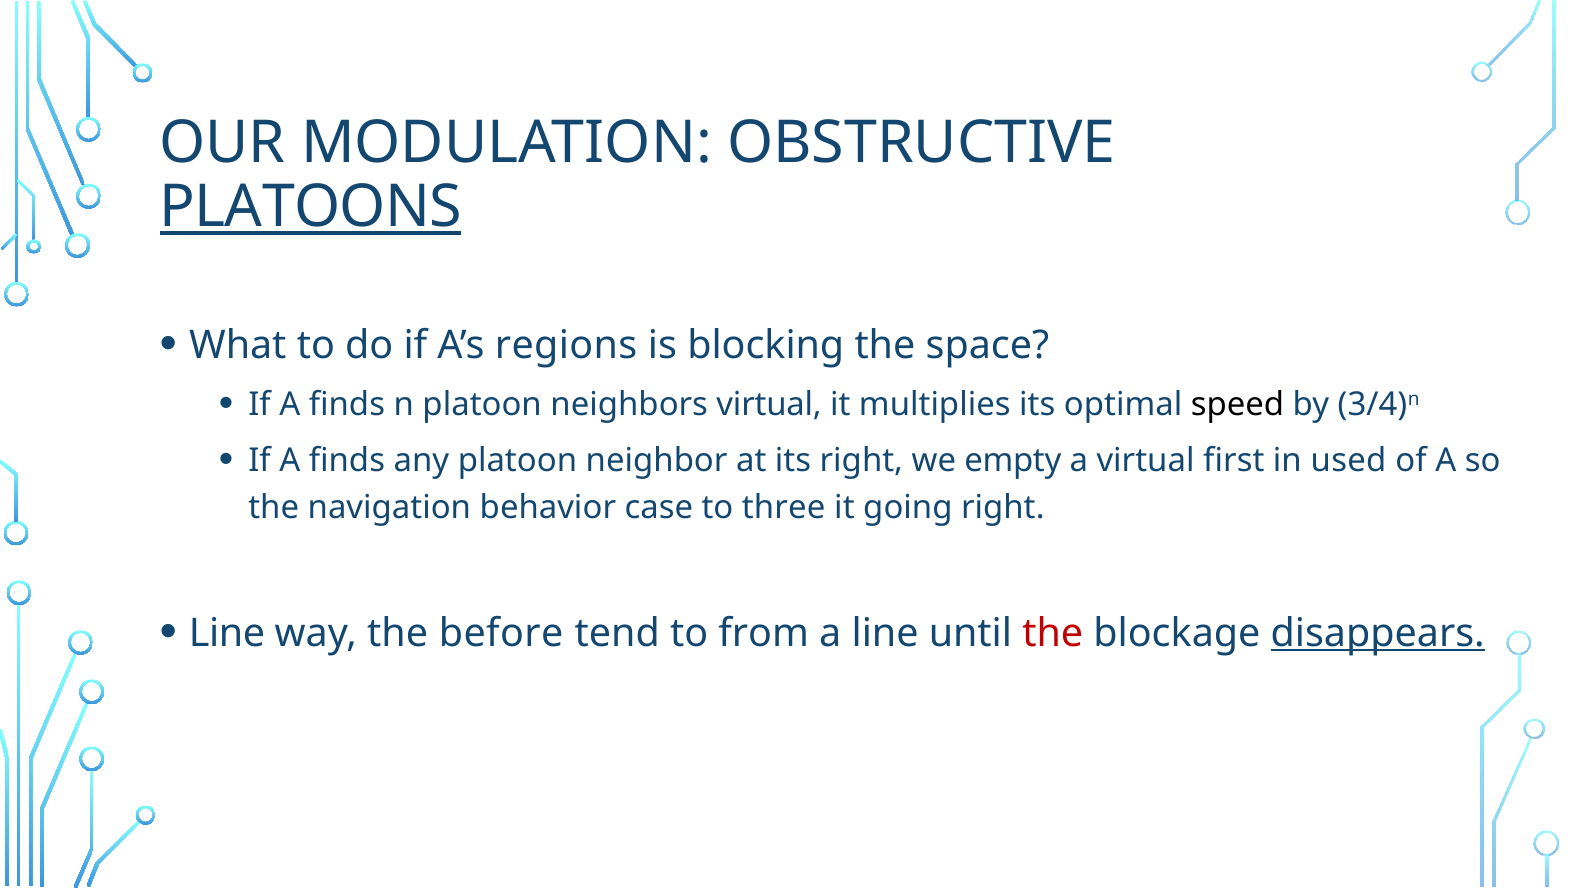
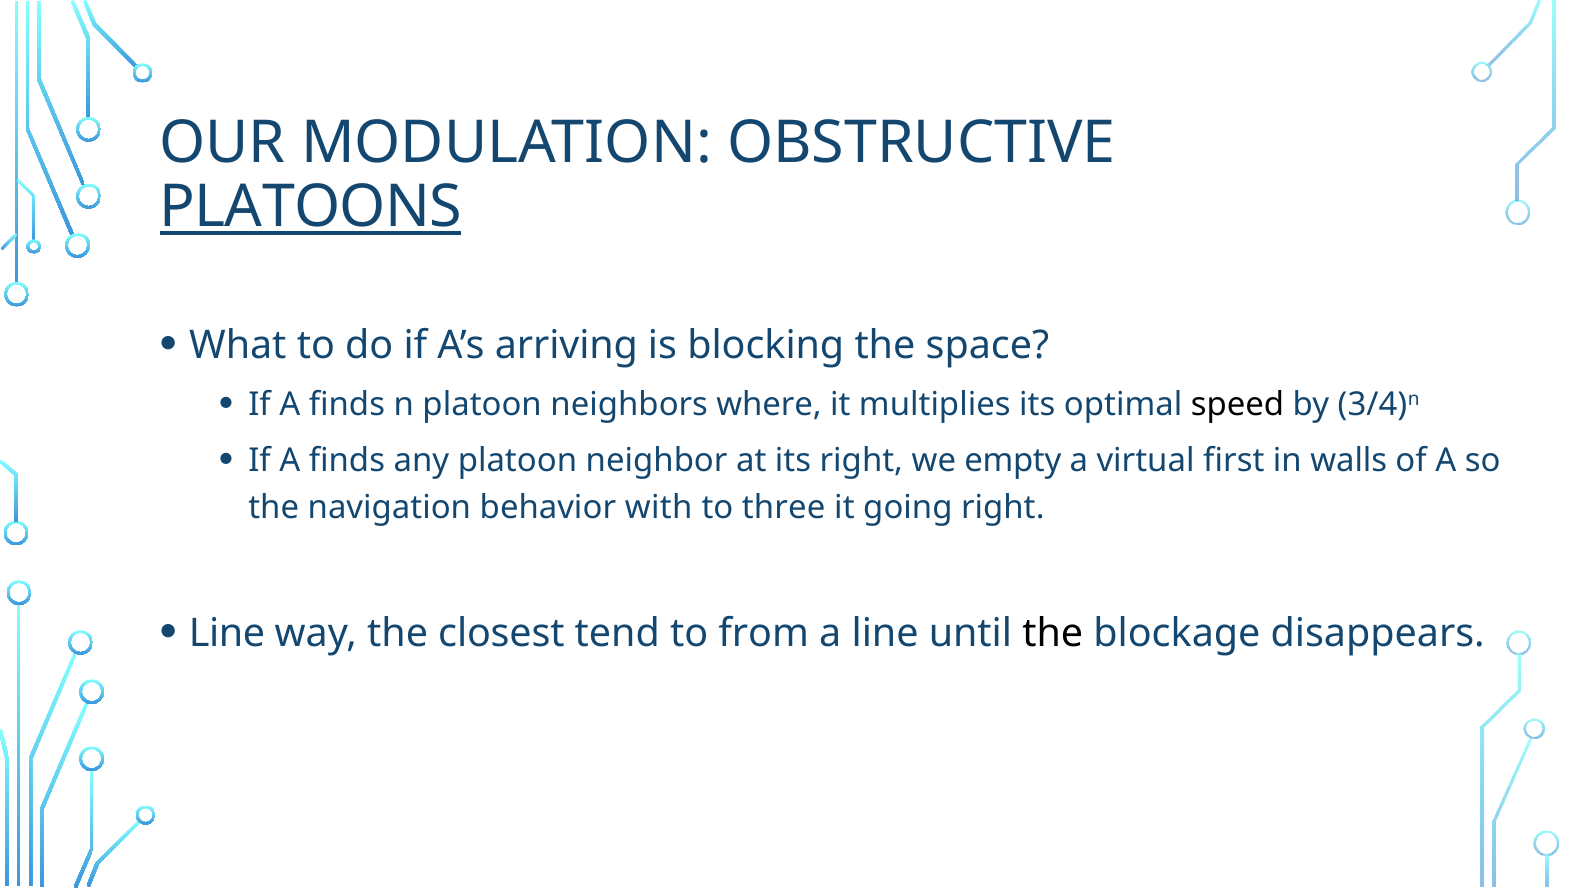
regions: regions -> arriving (566, 346)
neighbors virtual: virtual -> where (769, 405)
used: used -> walls (1349, 460)
case: case -> with (659, 508)
before: before -> closest (501, 633)
the colour: red -> black (1053, 633)
disappears underline: present -> none (1378, 633)
